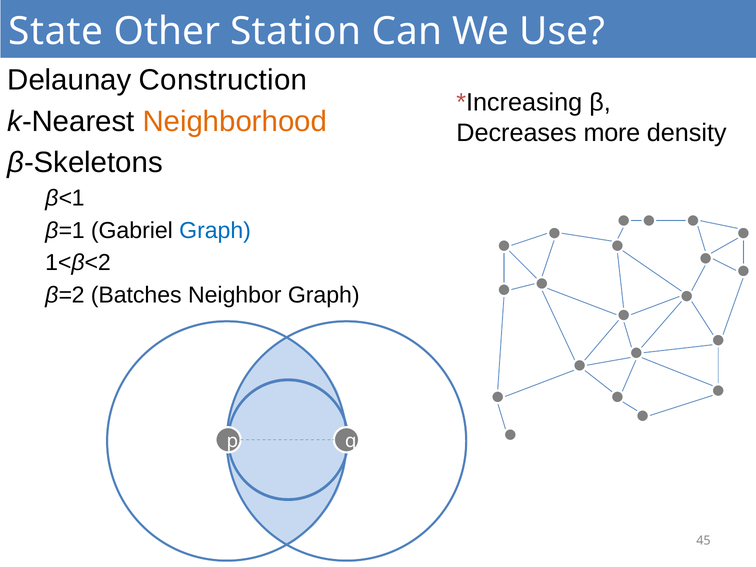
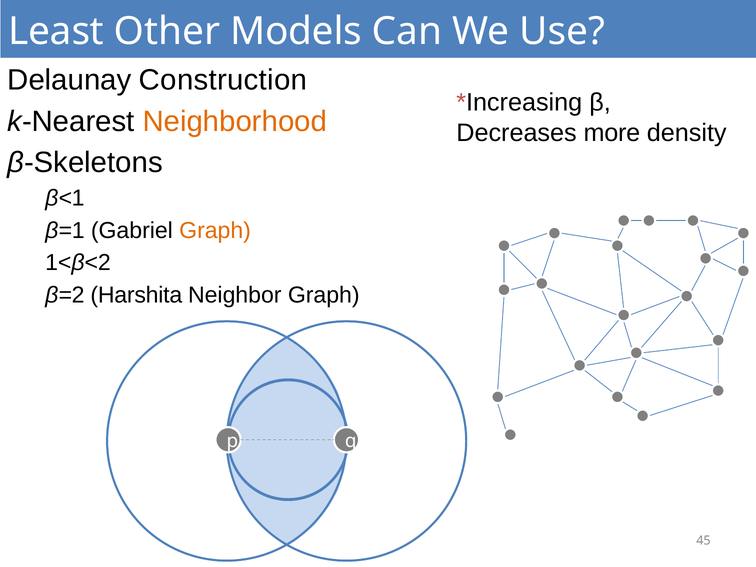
State: State -> Least (56, 31)
Station: Station -> Models (296, 31)
Graph colour: blue -> orange (215, 231)
Batches: Batches -> Harshita (136, 295)
